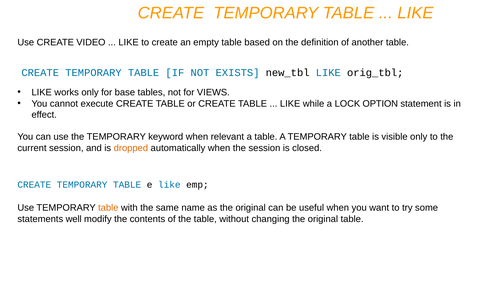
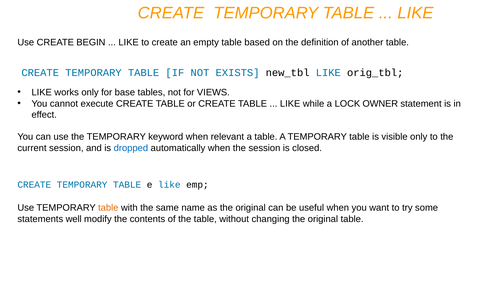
VIDEO: VIDEO -> BEGIN (91, 42)
OPTION: OPTION -> OWNER (380, 104)
dropped colour: orange -> blue (131, 148)
